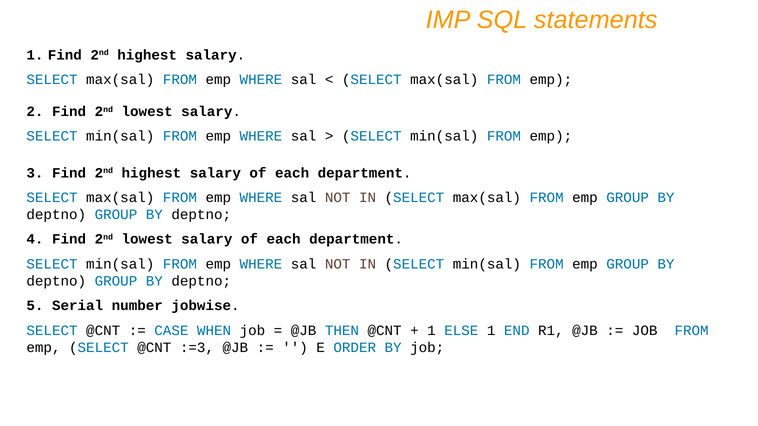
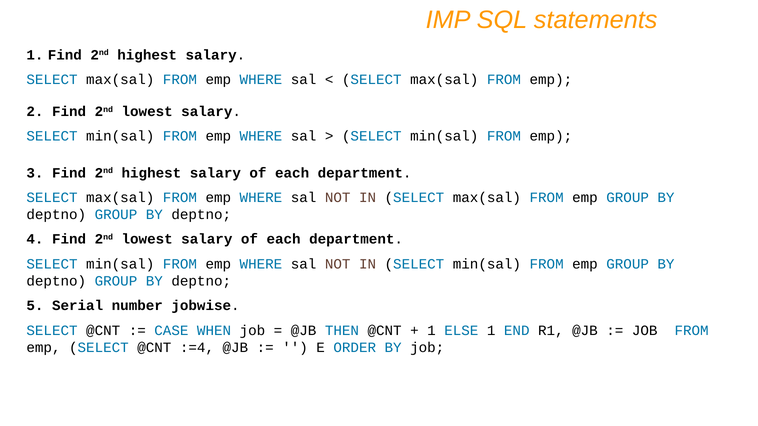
:=3: :=3 -> :=4 (197, 348)
